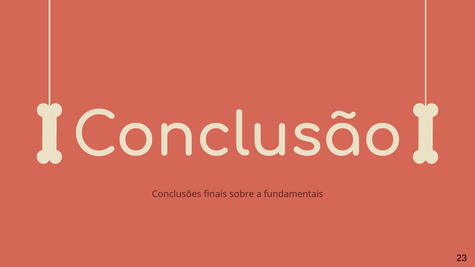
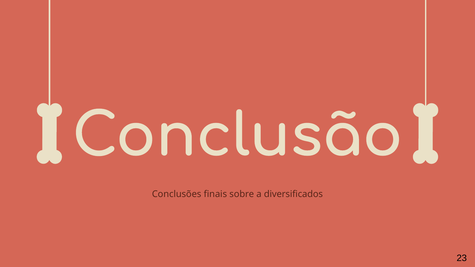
fundamentais: fundamentais -> diversificados (293, 194)
